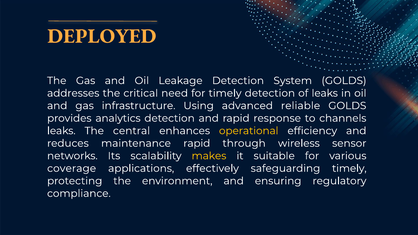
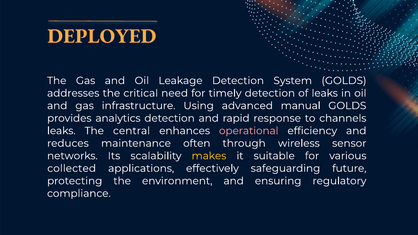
reliable: reliable -> manual (301, 106)
operational colour: yellow -> pink (249, 131)
maintenance rapid: rapid -> often (197, 143)
coverage: coverage -> collected (72, 168)
safeguarding timely: timely -> future (349, 168)
